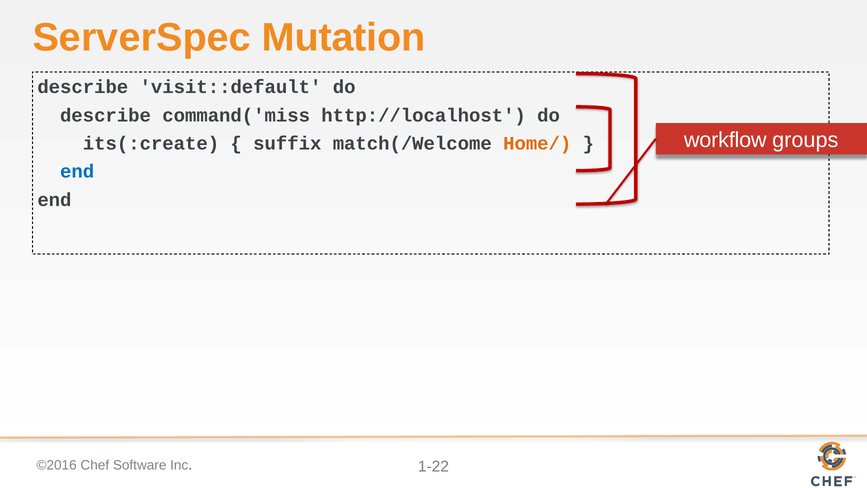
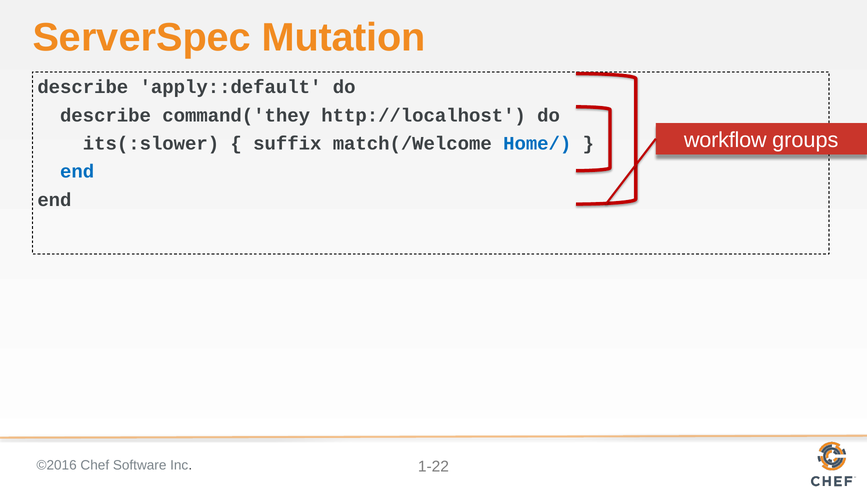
visit::default: visit::default -> apply::default (231, 87)
command('miss: command('miss -> command('they (236, 115)
its(:create: its(:create -> its(:slower (151, 143)
Home/ colour: orange -> blue (537, 143)
